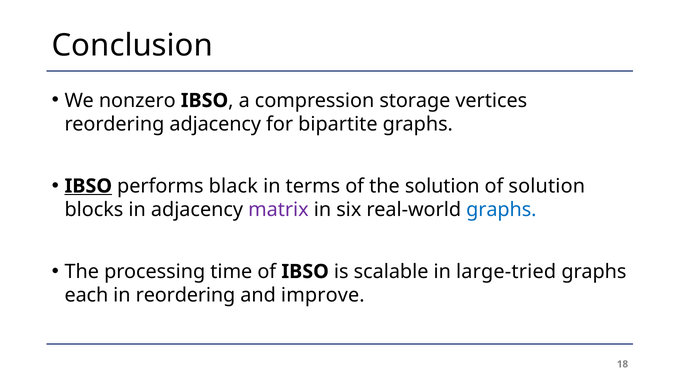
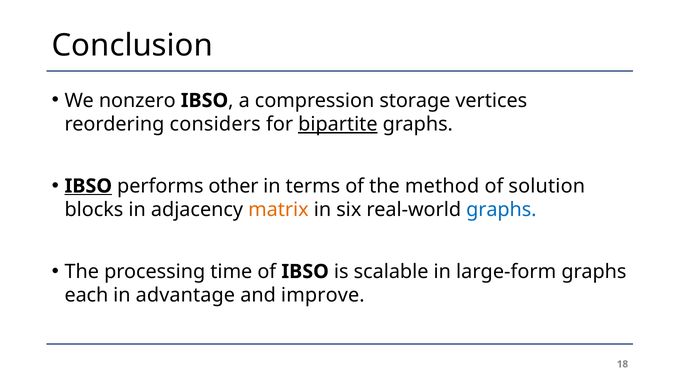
reordering adjacency: adjacency -> considers (215, 124)
bipartite underline: none -> present (338, 124)
black: black -> other (233, 186)
the solution: solution -> method (442, 186)
matrix colour: purple -> orange (278, 210)
large-tried: large-tried -> large-form (506, 272)
in reordering: reordering -> advantage (185, 296)
